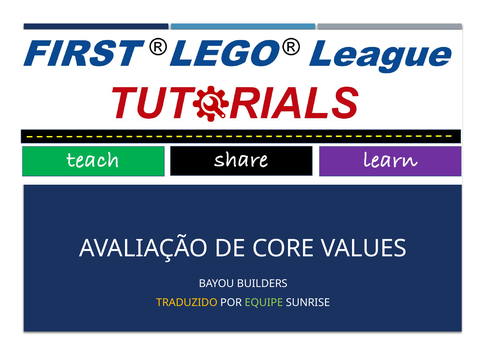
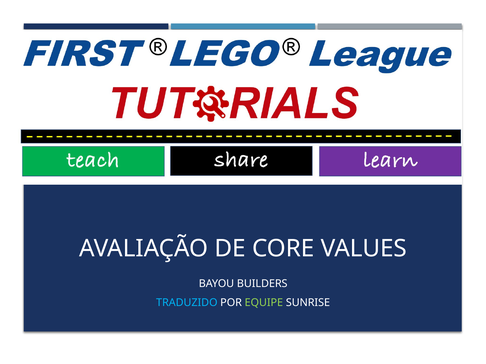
TRADUZIDO colour: yellow -> light blue (187, 303)
